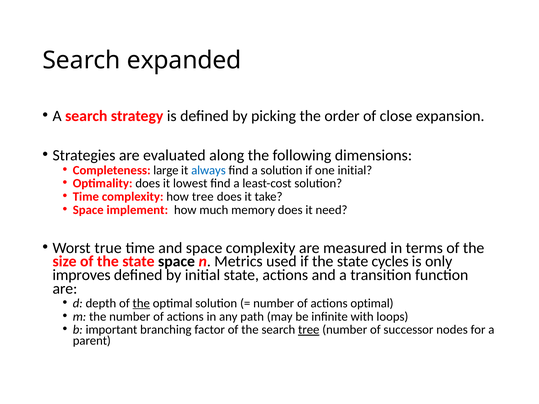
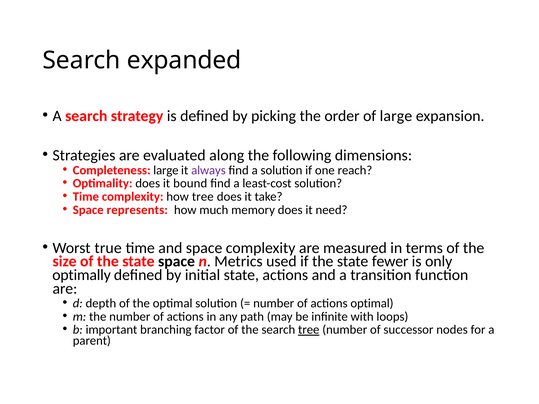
of close: close -> large (396, 116)
always colour: blue -> purple (208, 170)
one initial: initial -> reach (355, 170)
lowest: lowest -> bound (190, 183)
implement: implement -> represents (137, 210)
cycles: cycles -> fewer (390, 262)
improves: improves -> optimally (82, 275)
the underline: present -> none (141, 303)
